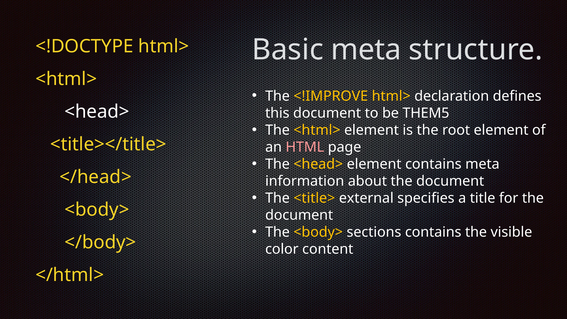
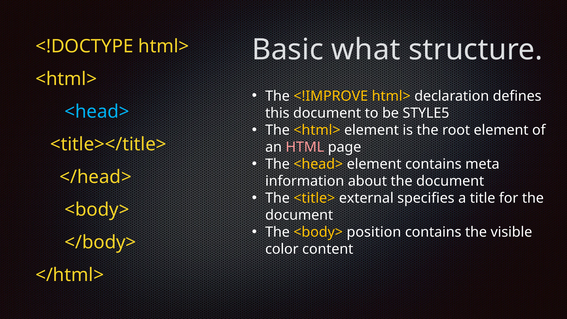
Basic meta: meta -> what (366, 50)
<head> colour: white -> light blue (97, 112)
THEM5: THEM5 -> STYLE5 (426, 113)
sections: sections -> position (374, 232)
